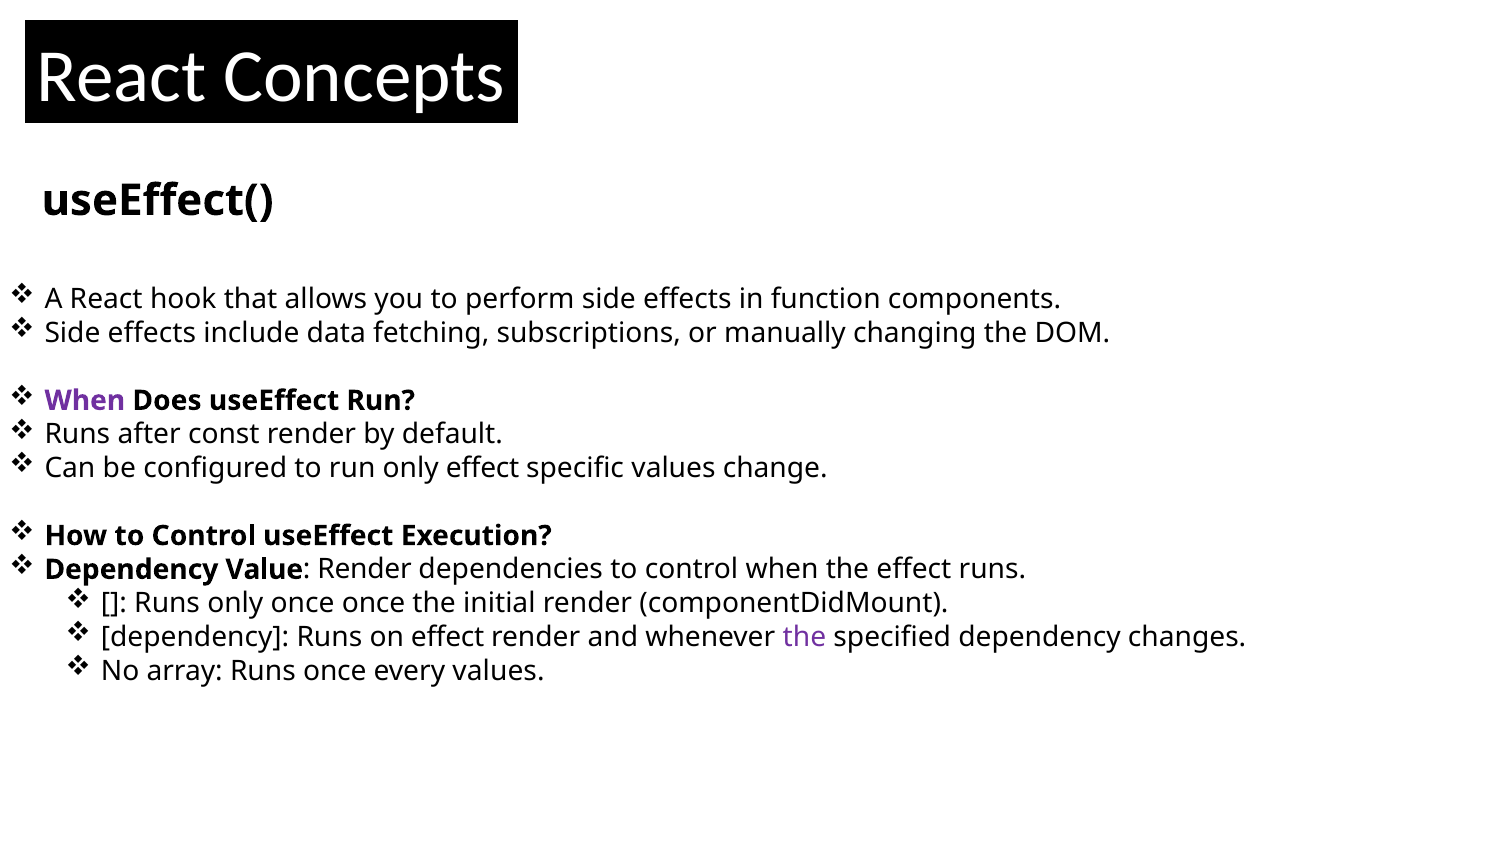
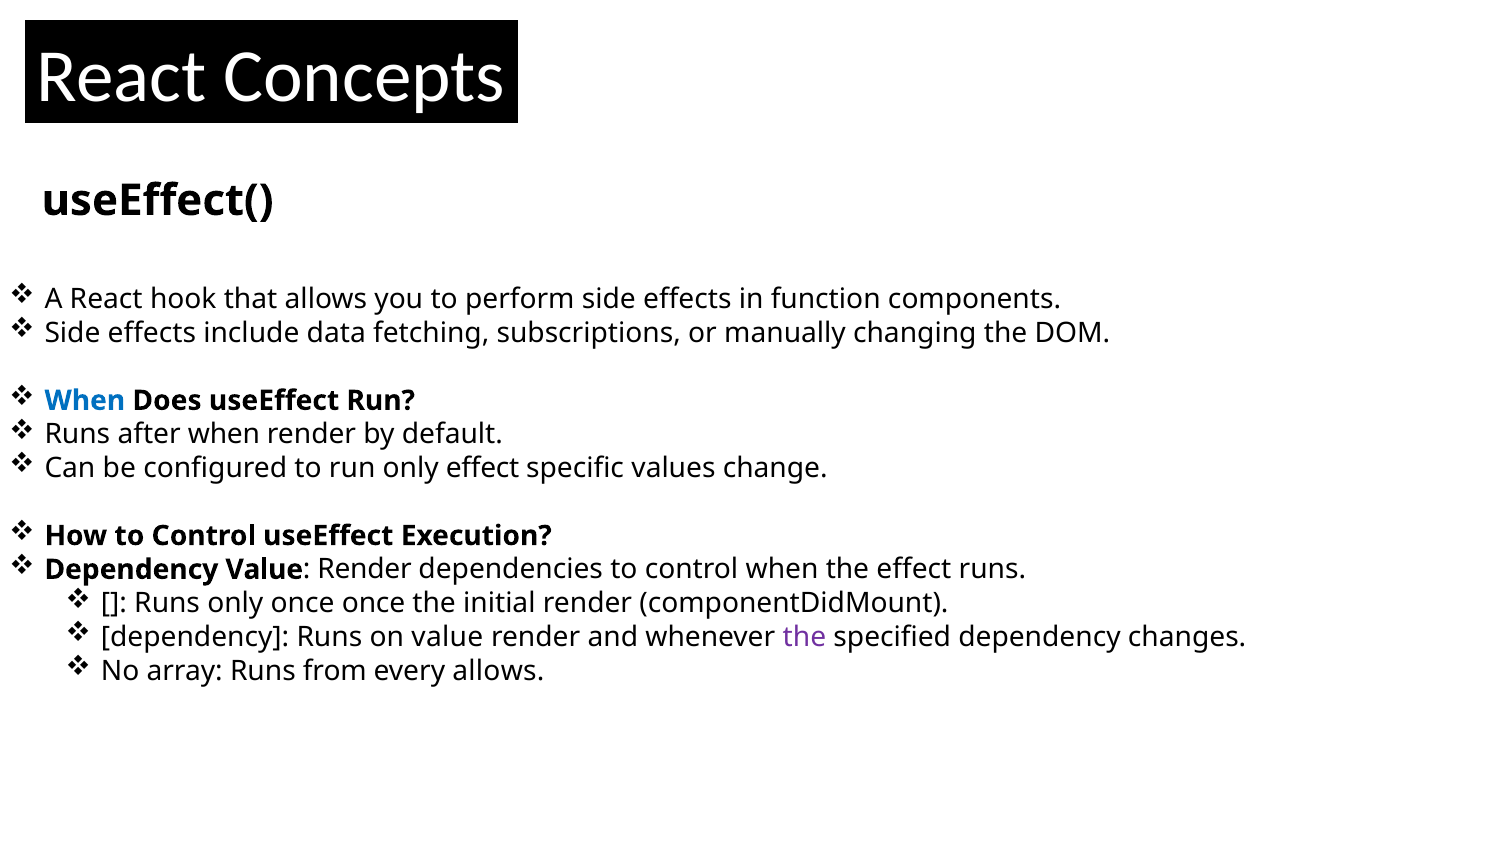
When colour: purple -> blue (85, 401)
after const: const -> when (224, 435)
on effect: effect -> value (447, 637)
Runs once: once -> from (335, 671)
every values: values -> allows (498, 671)
